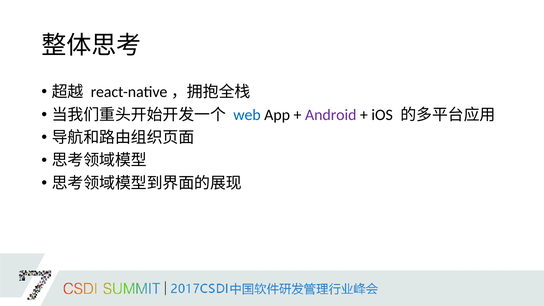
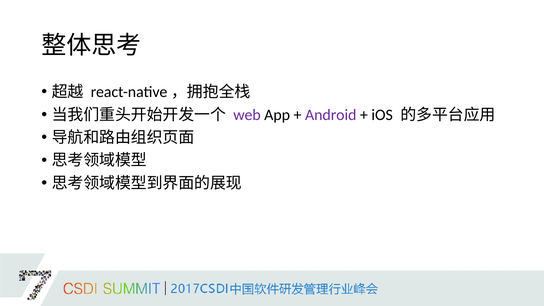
web colour: blue -> purple (247, 115)
